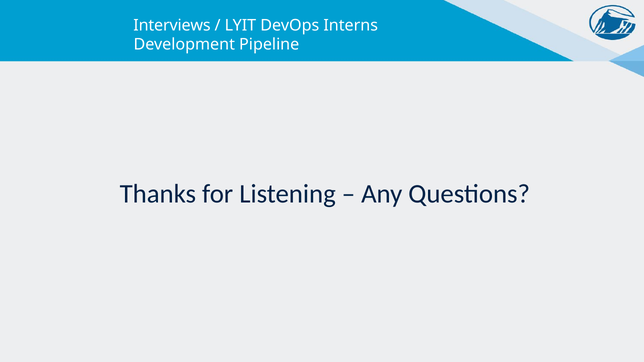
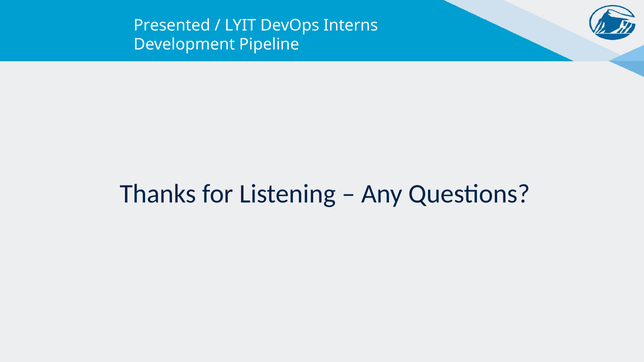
Interviews: Interviews -> Presented (172, 25)
